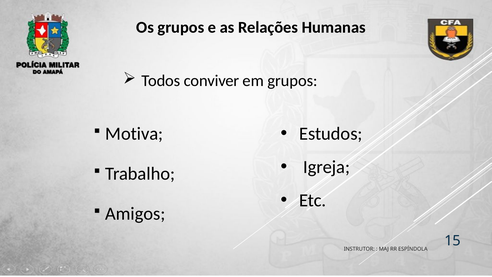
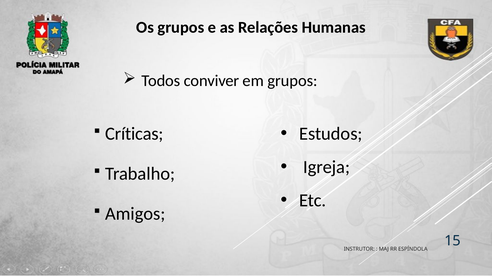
Motiva: Motiva -> Críticas (134, 134)
